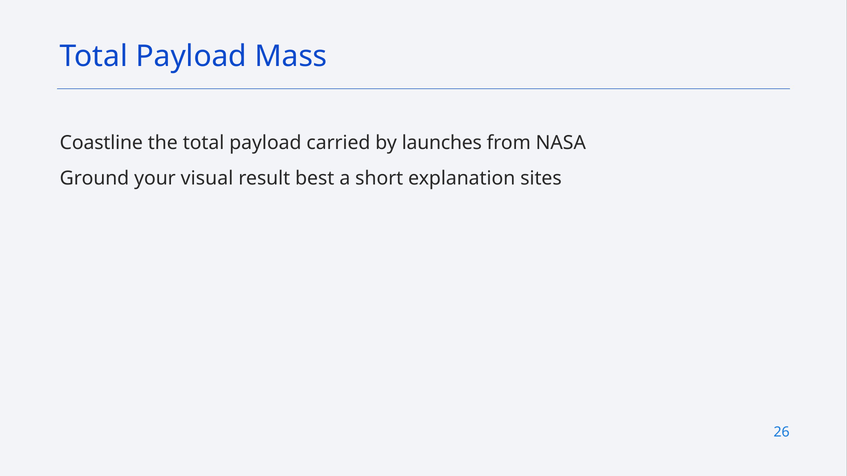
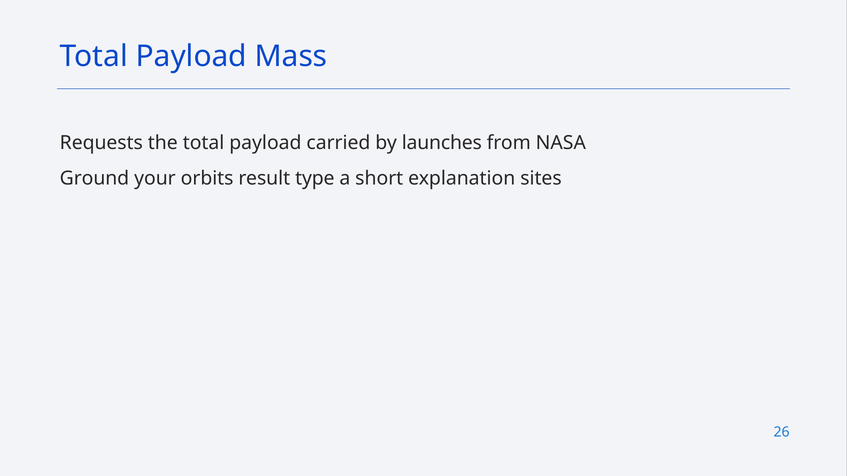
Coastline: Coastline -> Requests (101, 143)
visual: visual -> orbits (207, 179)
best: best -> type (315, 179)
